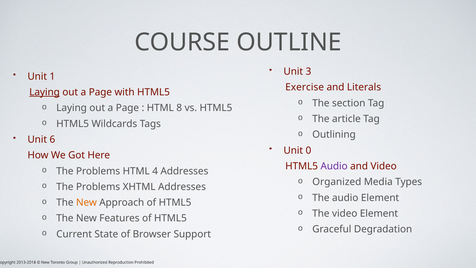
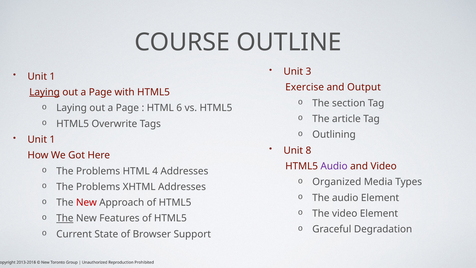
Literals: Literals -> Output (364, 87)
8: 8 -> 6 (179, 108)
Wildcards: Wildcards -> Overwrite (114, 124)
6: 6 -> 1 (52, 139)
0: 0 -> 8 (308, 150)
New colour: orange -> red (86, 202)
The underline: none -> present (65, 218)
